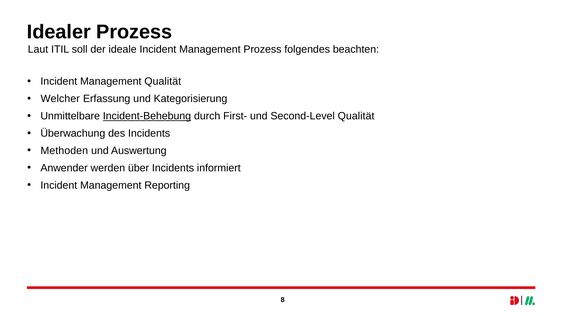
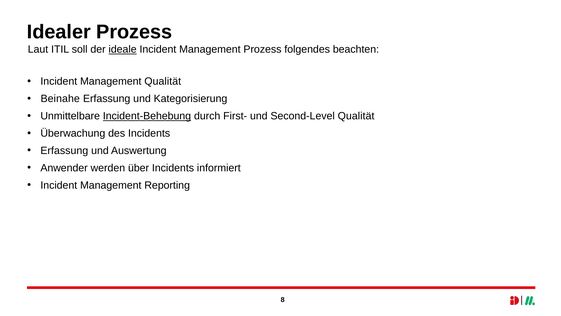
ideale underline: none -> present (123, 49)
Welcher: Welcher -> Beinahe (60, 99)
Methoden: Methoden -> Erfassung (64, 151)
